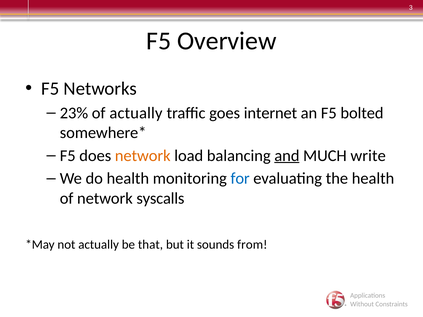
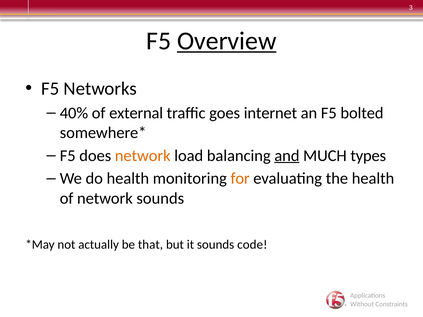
Overview underline: none -> present (227, 41)
23%: 23% -> 40% (74, 113)
of actually: actually -> external (136, 113)
write: write -> types (368, 156)
for colour: blue -> orange (240, 179)
network syscalls: syscalls -> sounds (160, 198)
from: from -> code (252, 245)
